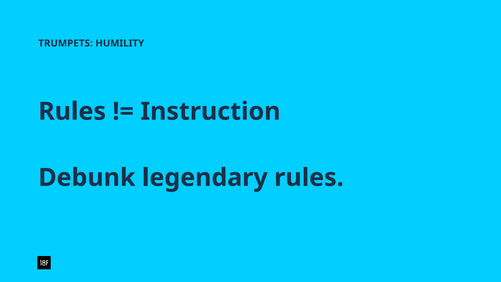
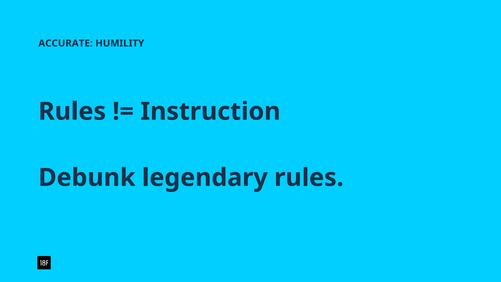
TRUMPETS: TRUMPETS -> ACCURATE (66, 43)
